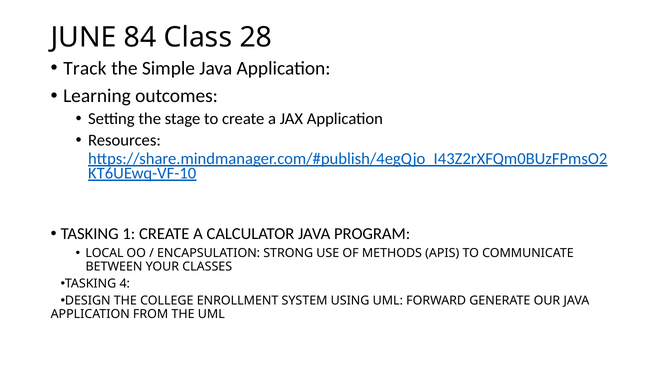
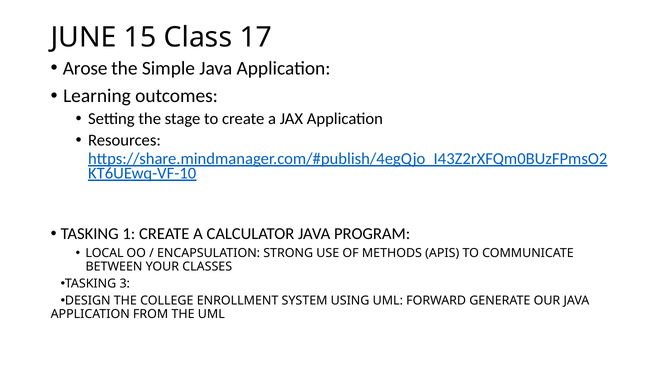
84: 84 -> 15 (140, 38)
28: 28 -> 17 (256, 38)
Track: Track -> Arose (85, 68)
4: 4 -> 3 (125, 284)
